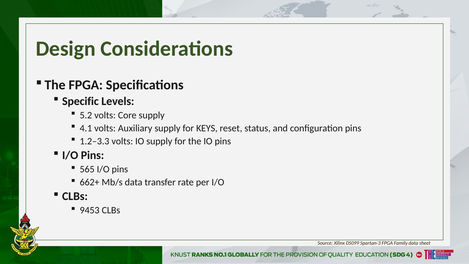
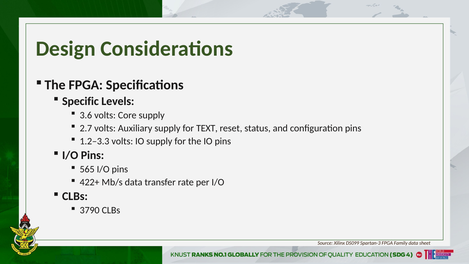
5.2: 5.2 -> 3.6 (86, 115)
4.1: 4.1 -> 2.7 (86, 128)
KEYS: KEYS -> TEXT (207, 128)
662+: 662+ -> 422+ (90, 182)
9453: 9453 -> 3790 (90, 210)
